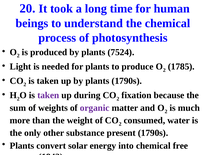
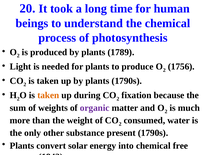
7524: 7524 -> 1789 (121, 52)
1785: 1785 -> 1756 (181, 66)
taken colour: purple -> orange (48, 95)
